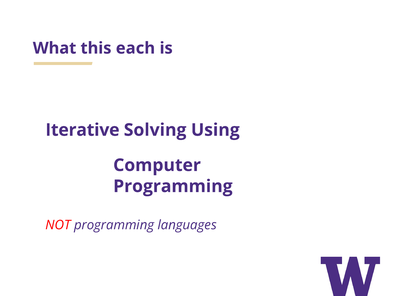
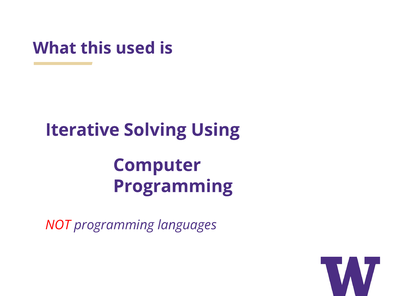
each: each -> used (135, 48)
